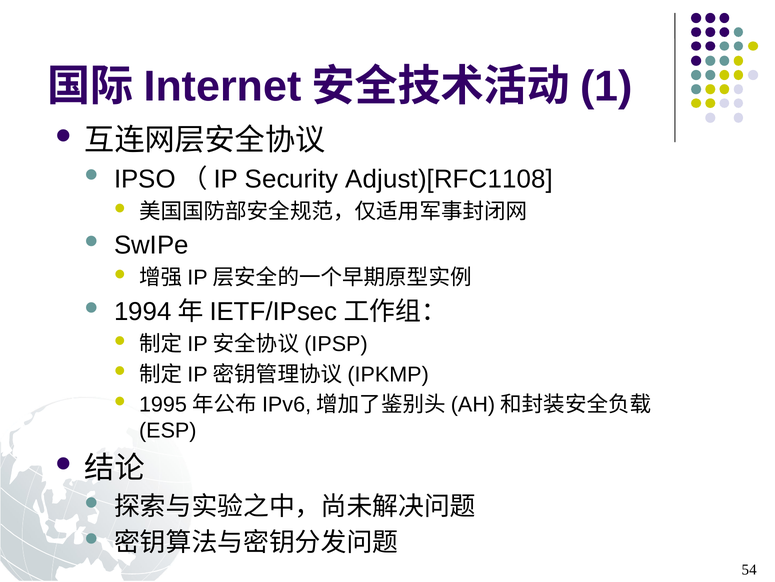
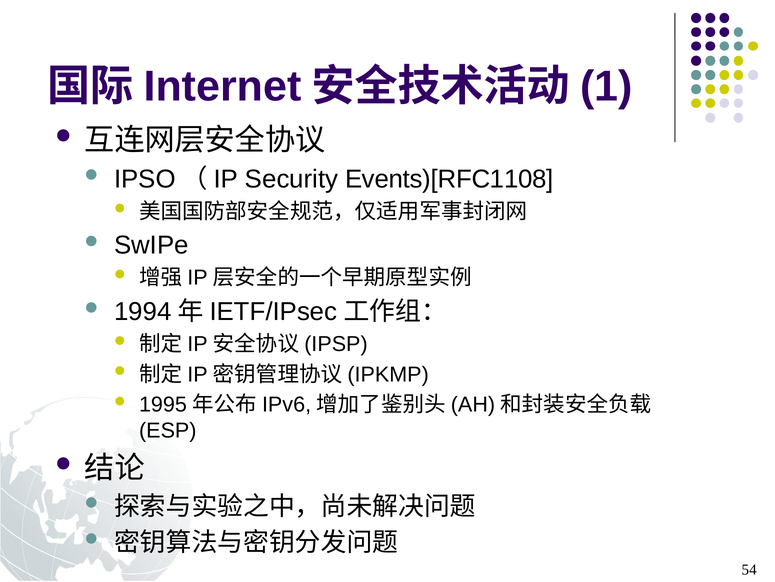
Adjust)[RFC1108: Adjust)[RFC1108 -> Events)[RFC1108 (449, 179)
